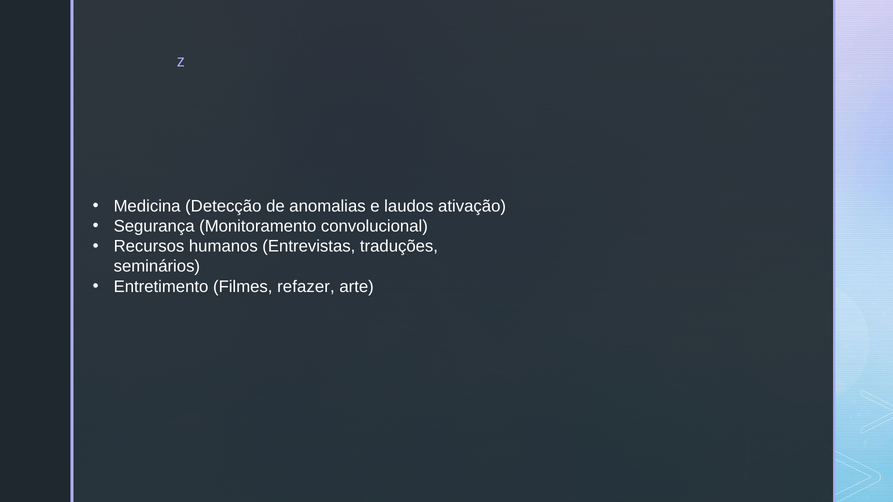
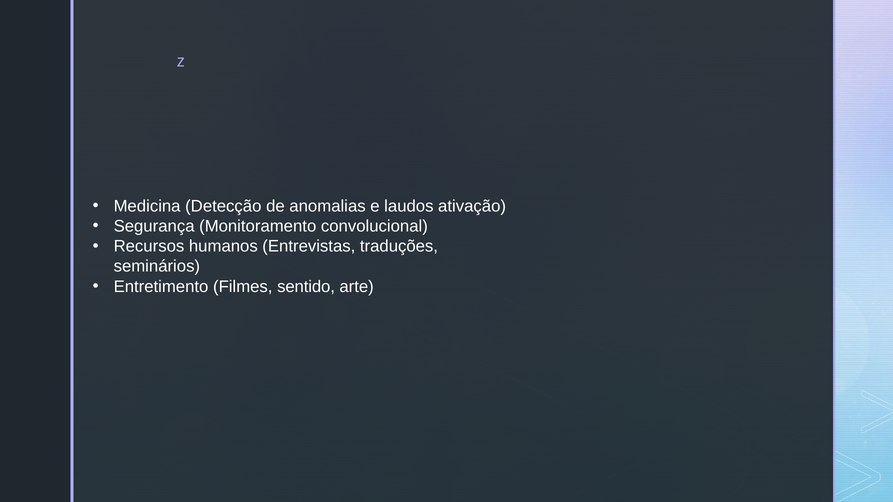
refazer: refazer -> sentido (306, 287)
